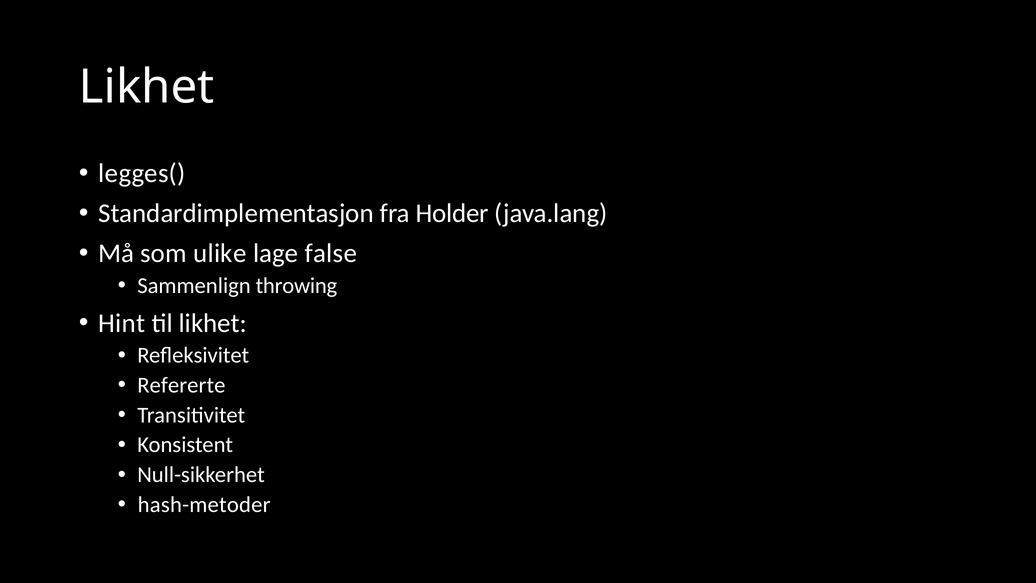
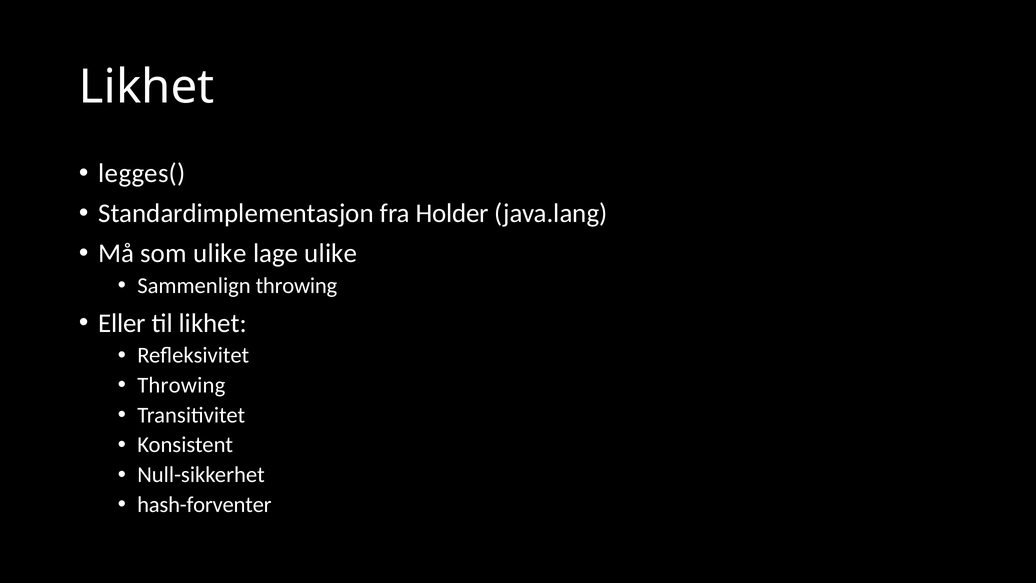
lage false: false -> ulike (331, 253)
Hint: Hint -> Eller (122, 323)
Refererte: Refererte -> Throwing (181, 385)
hash-metoder: hash-metoder -> hash-forventer (204, 505)
